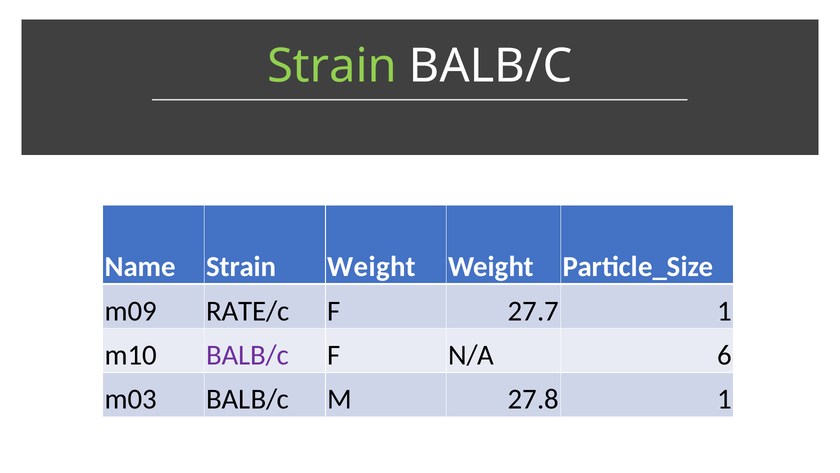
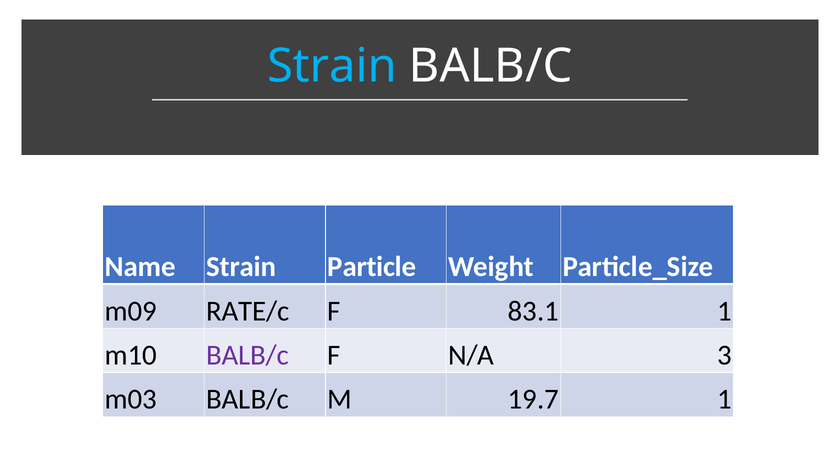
Strain colour: light green -> light blue (332, 66)
Strain Weight: Weight -> Particle (372, 266)
27.7: 27.7 -> 83.1 (533, 311)
6: 6 -> 3 (724, 355)
27.8: 27.8 -> 19.7 (533, 399)
